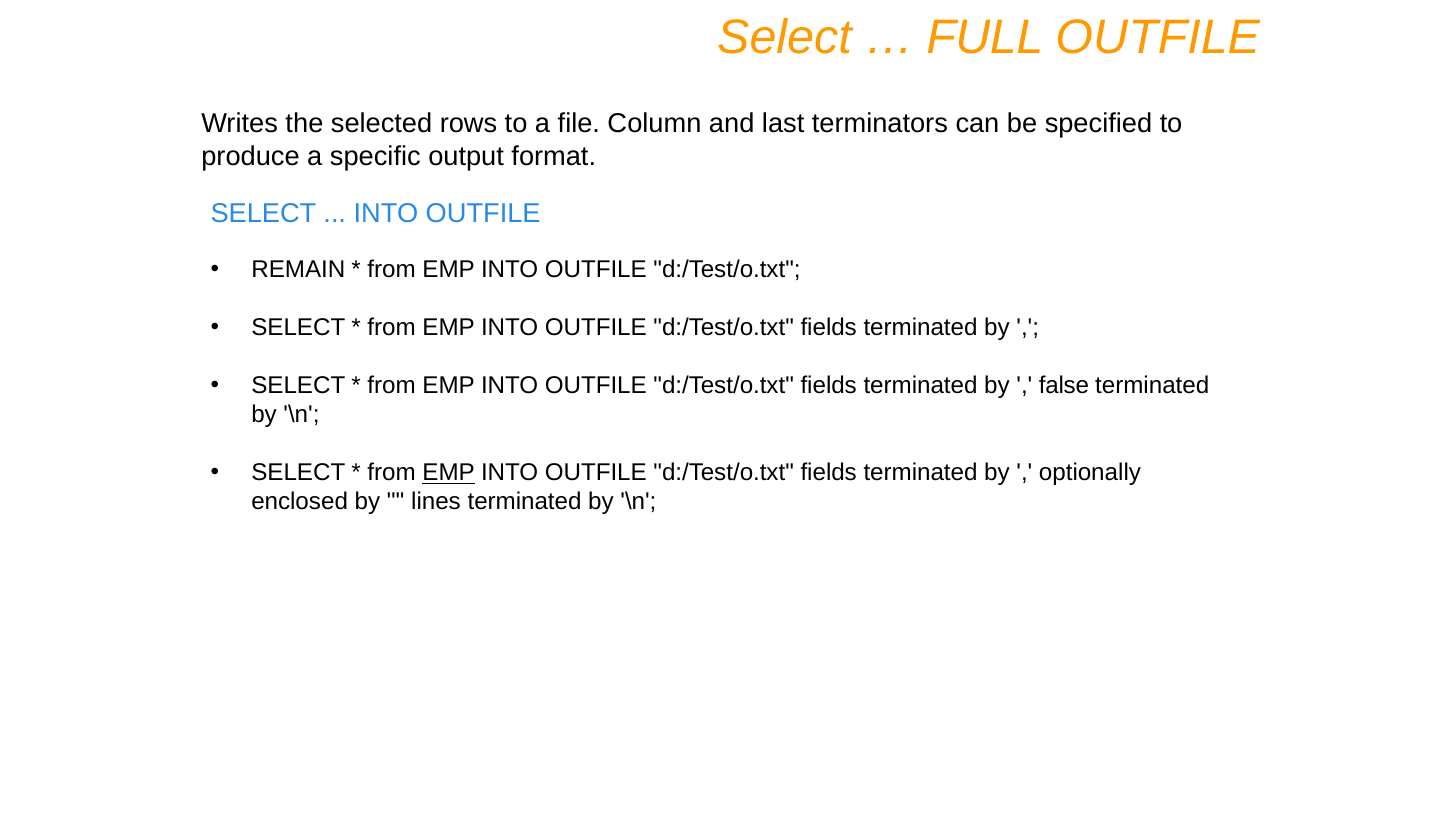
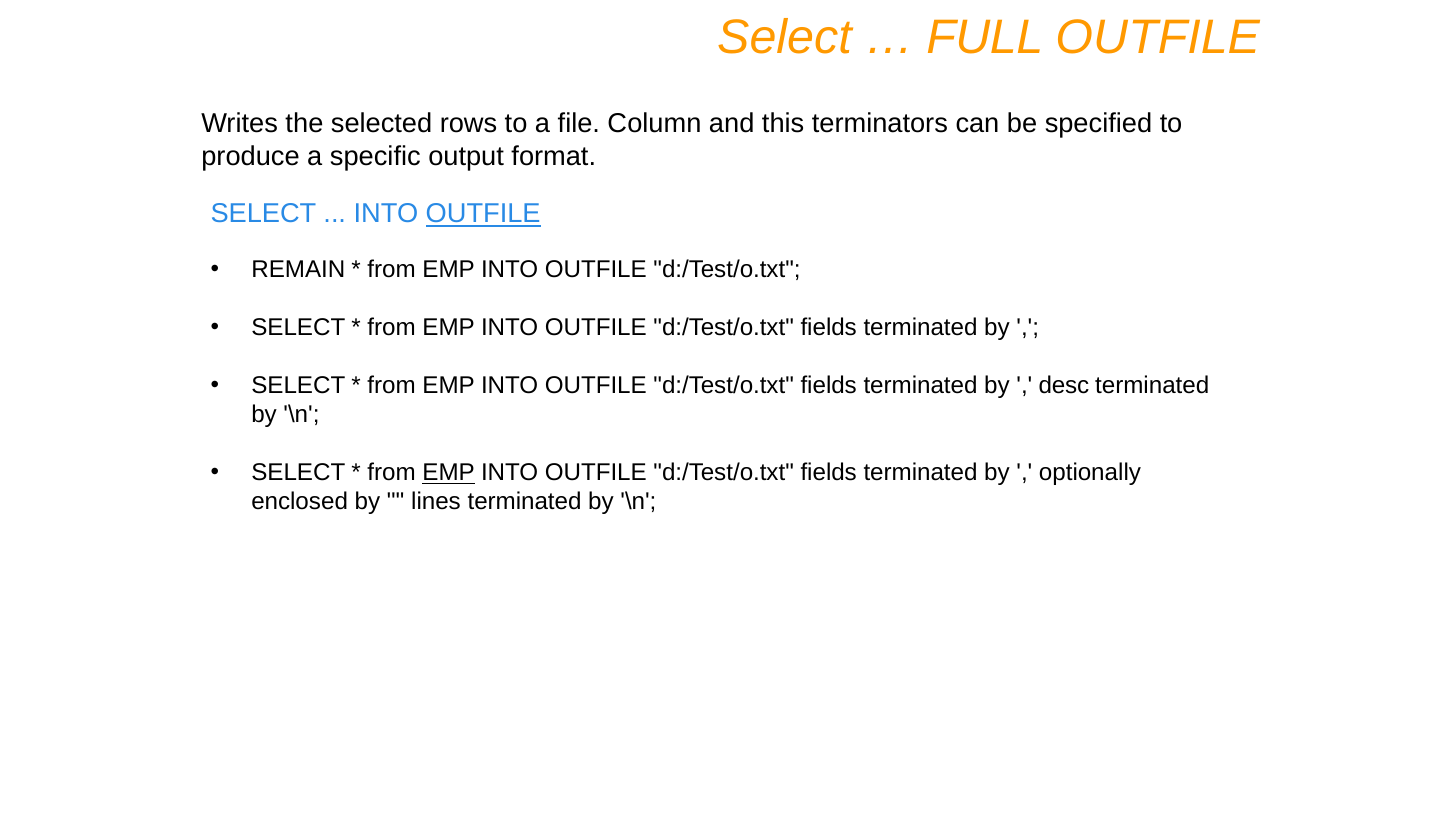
last: last -> this (783, 123)
OUTFILE underline: none -> present (483, 214)
false: false -> desc (1064, 386)
